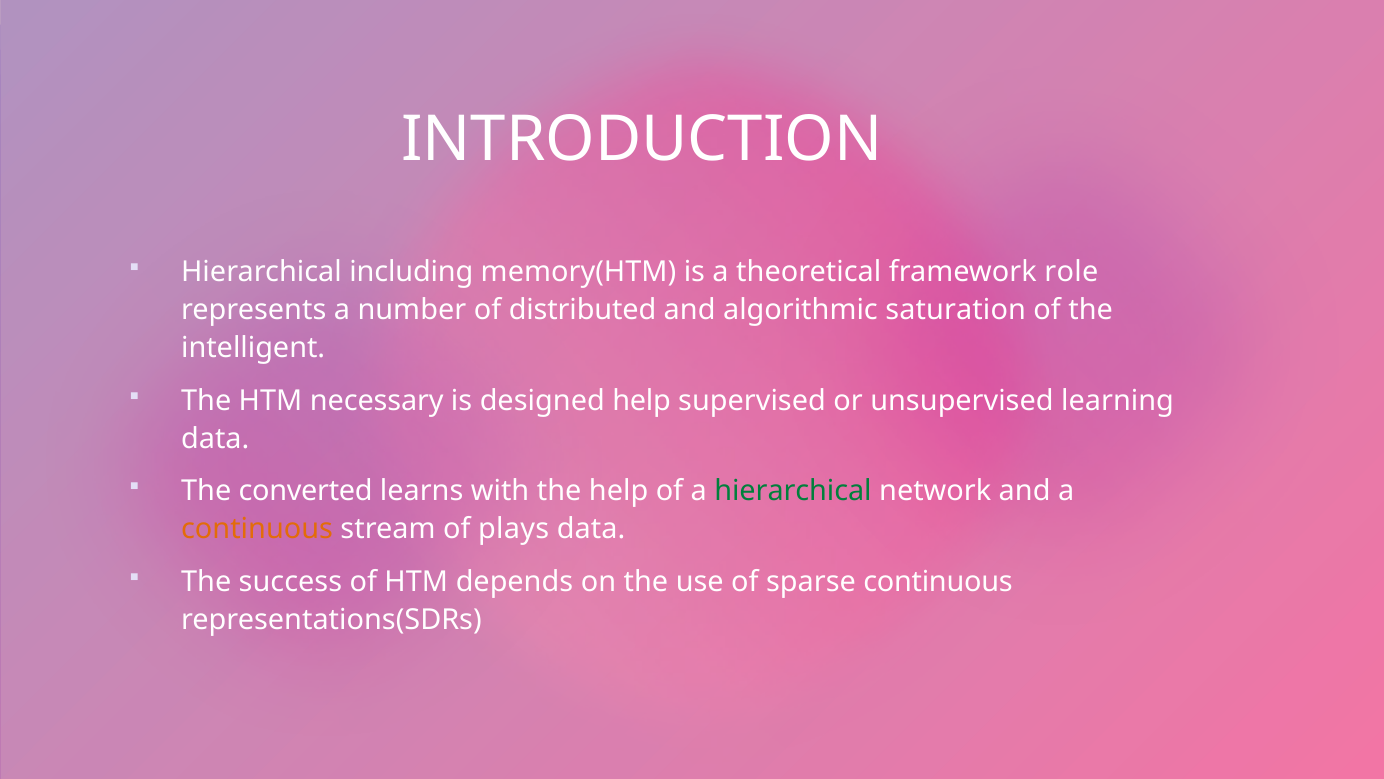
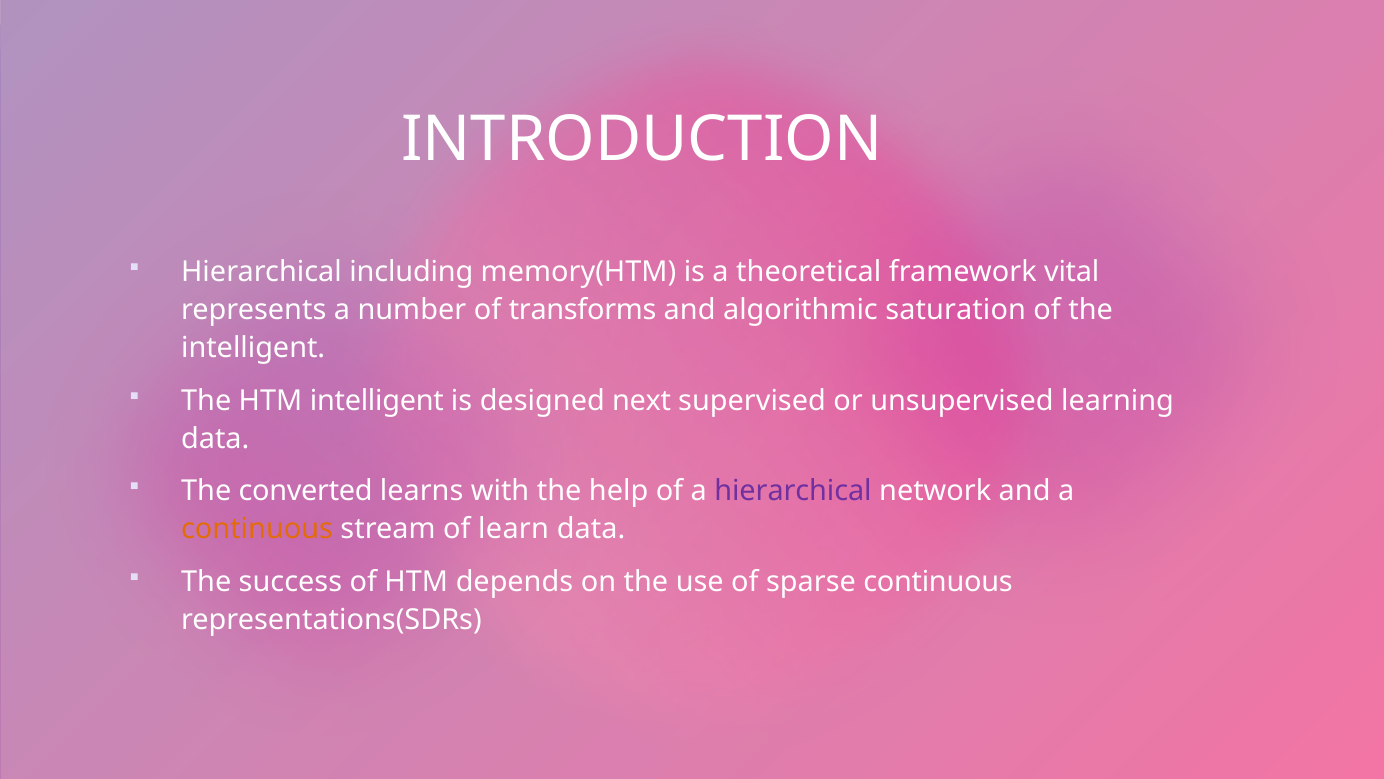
role: role -> vital (1072, 272)
distributed: distributed -> transforms (583, 310)
HTM necessary: necessary -> intelligent (377, 400)
designed help: help -> next (642, 400)
hierarchical colour: green -> purple (793, 491)
plays: plays -> learn (514, 529)
